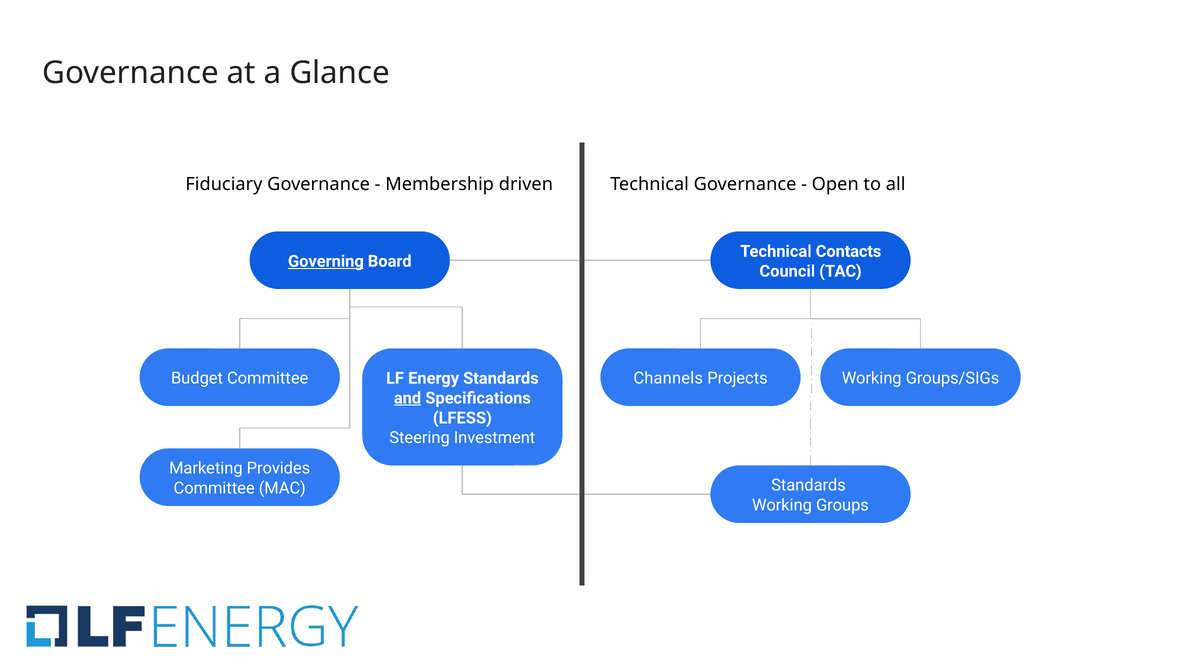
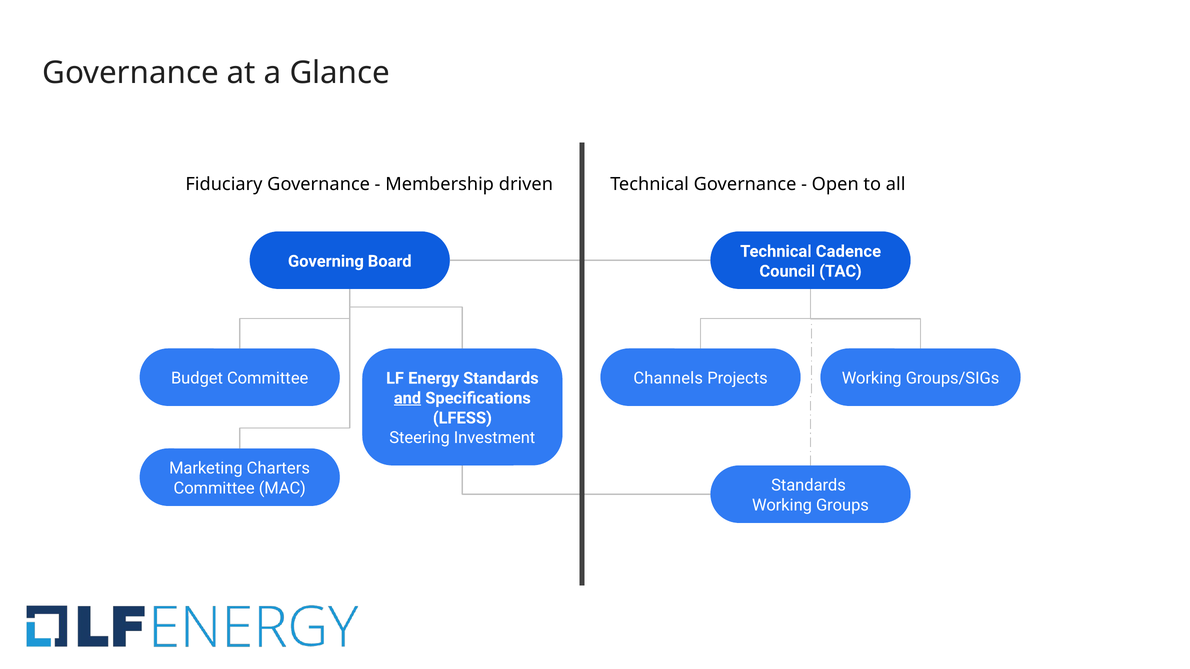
Contacts: Contacts -> Cadence (848, 252)
Governing underline: present -> none (326, 261)
Provides: Provides -> Charters (278, 469)
